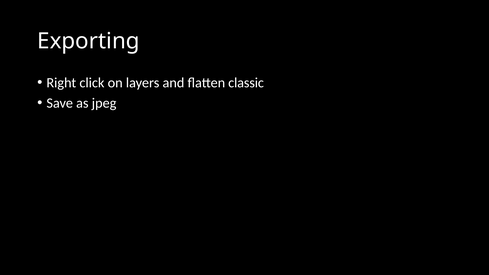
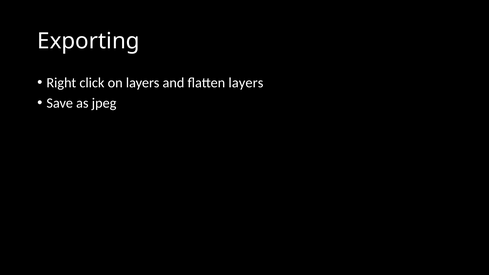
flatten classic: classic -> layers (246, 83)
